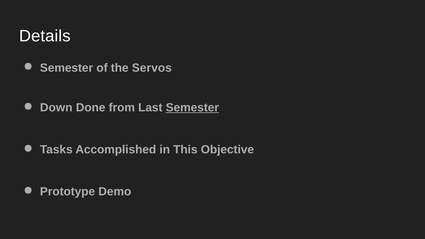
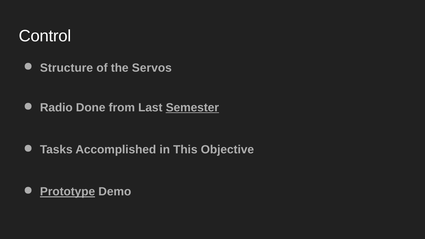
Details: Details -> Control (45, 36)
Semester: Semester -> Structure (67, 68)
Down: Down -> Radio (56, 108)
Prototype underline: none -> present (68, 192)
